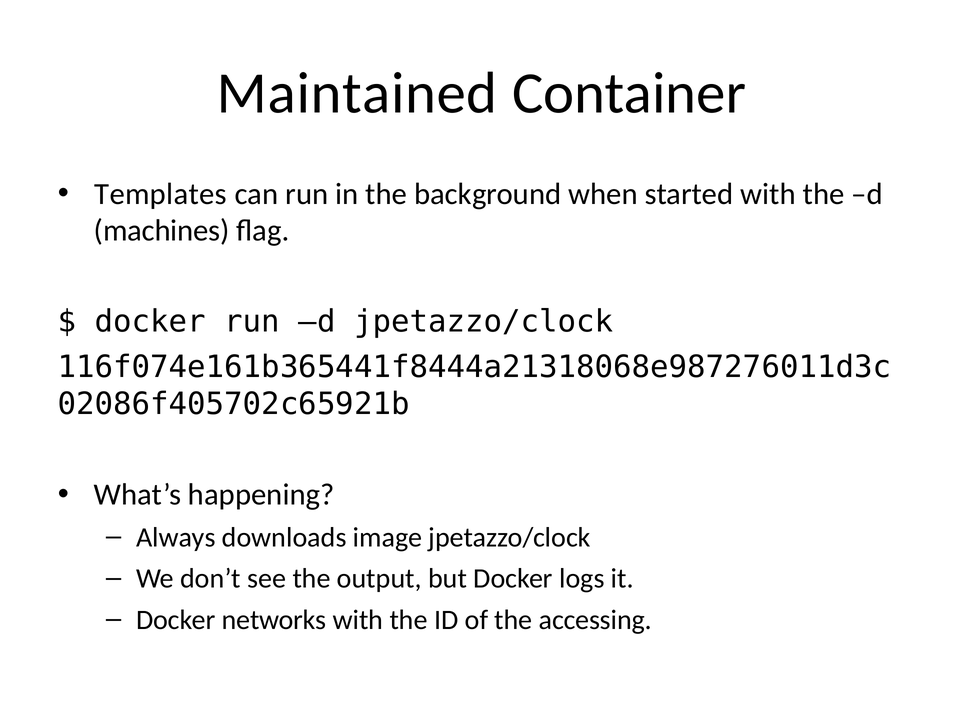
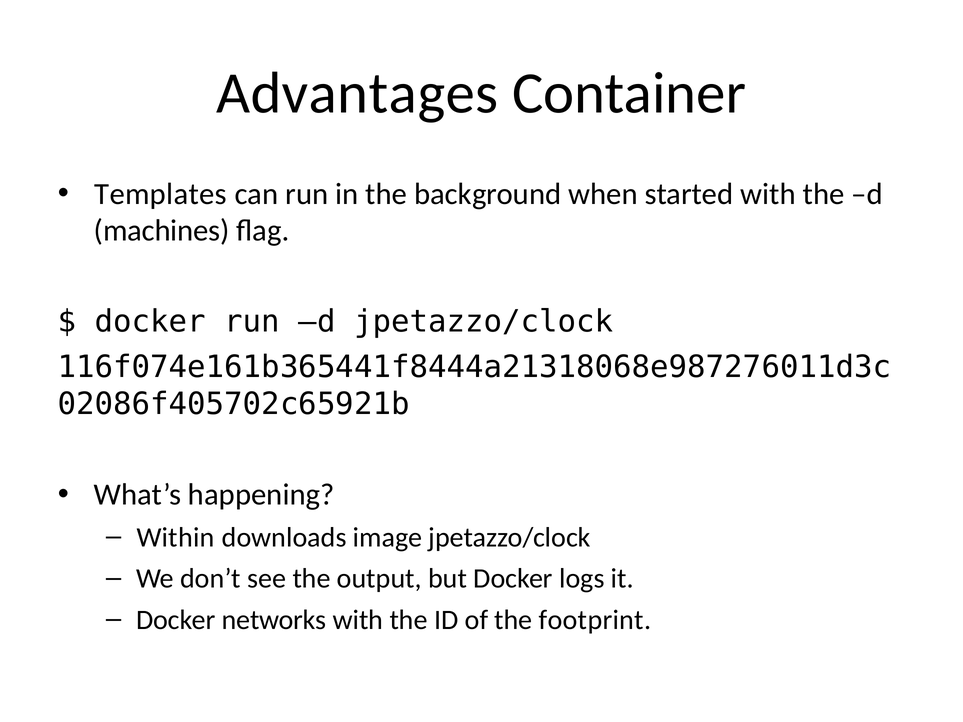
Maintained: Maintained -> Advantages (357, 93)
Always: Always -> Within (176, 538)
accessing: accessing -> footprint (595, 620)
